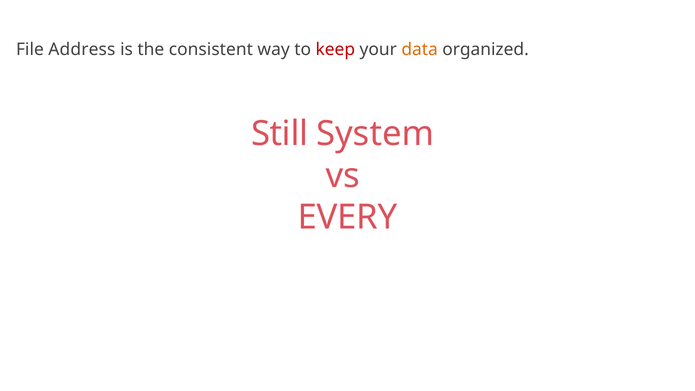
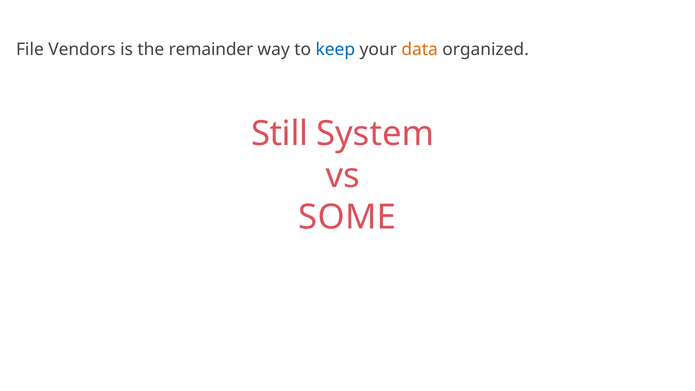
Address: Address -> Vendors (82, 50)
consistent: consistent -> remainder (211, 50)
keep colour: red -> blue (335, 50)
EVERY: EVERY -> SOME (347, 217)
